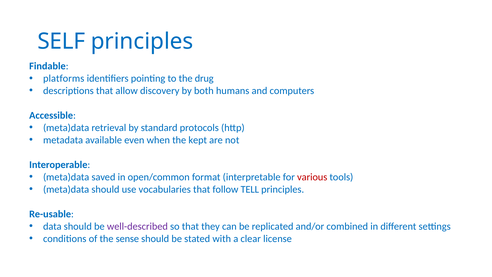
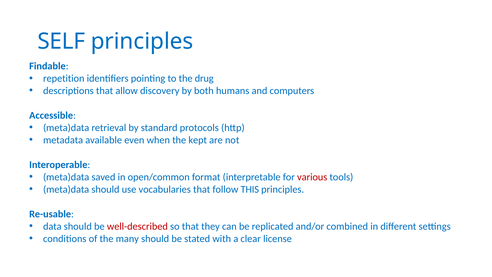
platforms: platforms -> repetition (64, 78)
TELL: TELL -> THIS (250, 189)
well-described colour: purple -> red (137, 226)
sense: sense -> many (127, 238)
